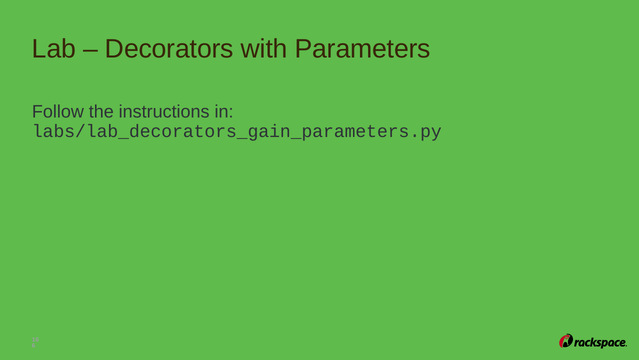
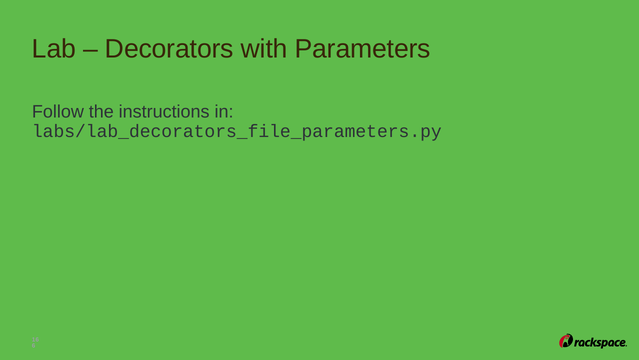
labs/lab_decorators_gain_parameters.py: labs/lab_decorators_gain_parameters.py -> labs/lab_decorators_file_parameters.py (237, 131)
